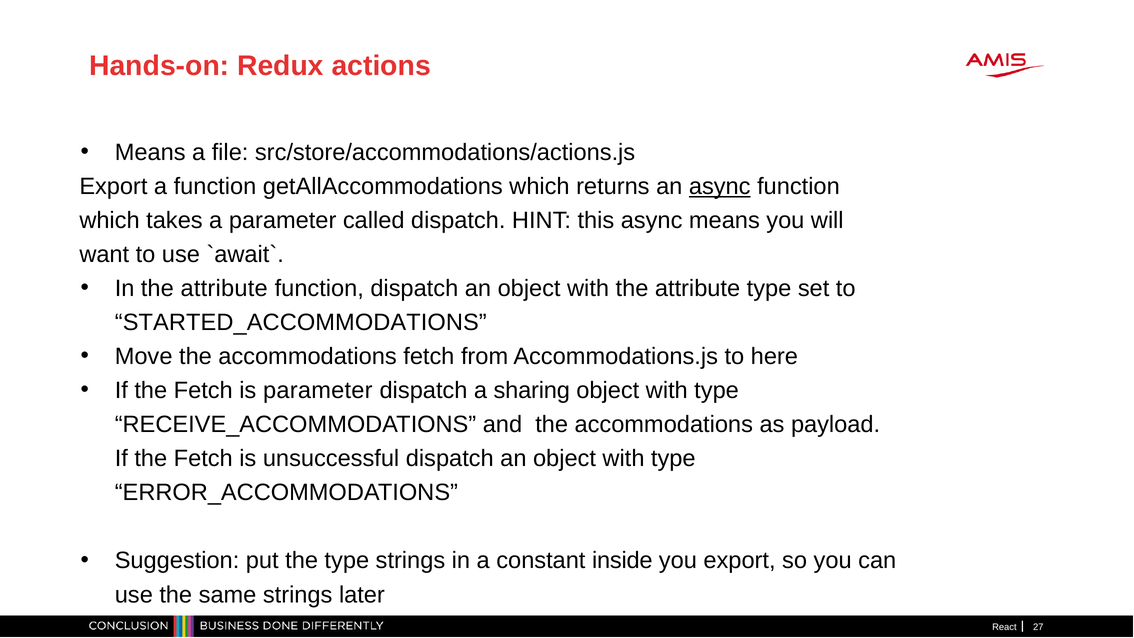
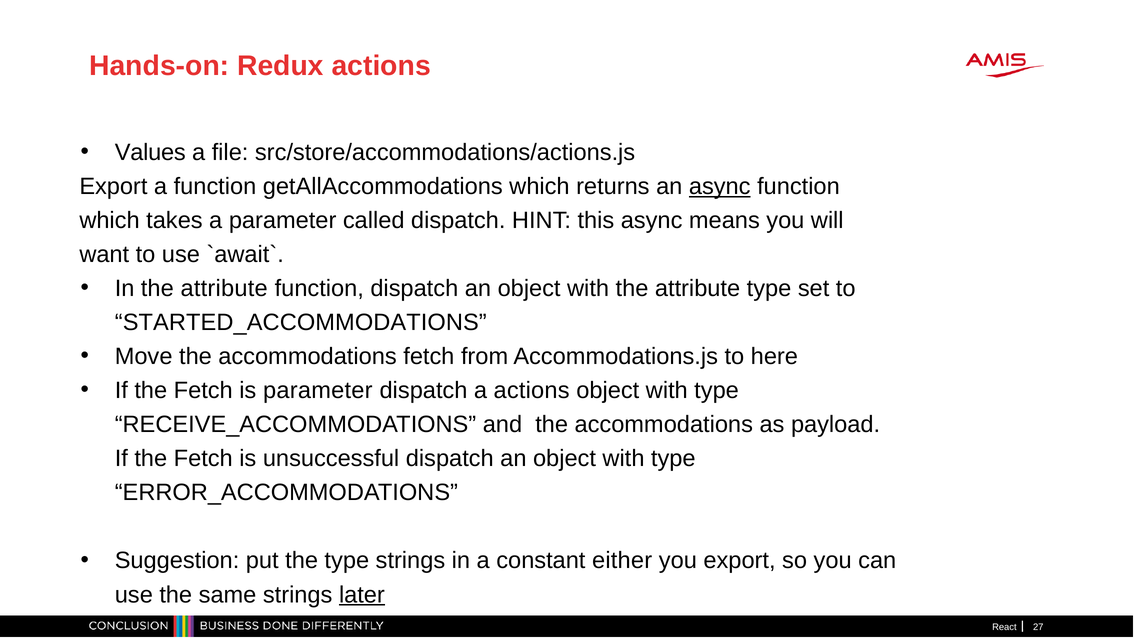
Means: Means -> Values (150, 152)
a sharing: sharing -> actions (532, 390)
inside: inside -> either (622, 561)
later underline: none -> present (362, 595)
